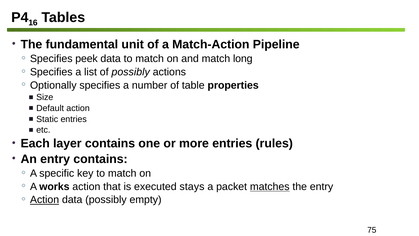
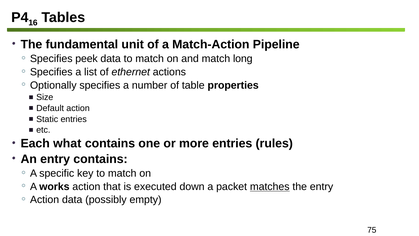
of possibly: possibly -> ethernet (131, 72)
layer: layer -> what (67, 143)
stays: stays -> down (192, 186)
Action underline: present -> none (45, 200)
